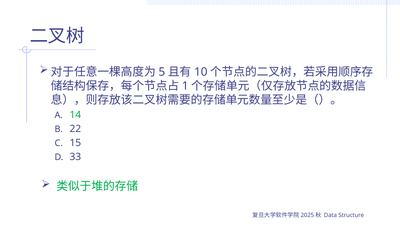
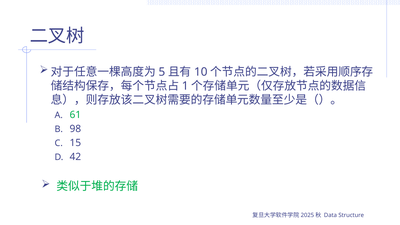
14: 14 -> 61 (75, 115)
22: 22 -> 98 (75, 129)
33: 33 -> 42 (75, 157)
